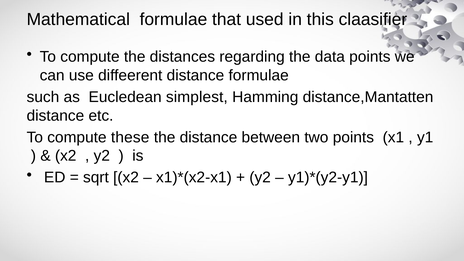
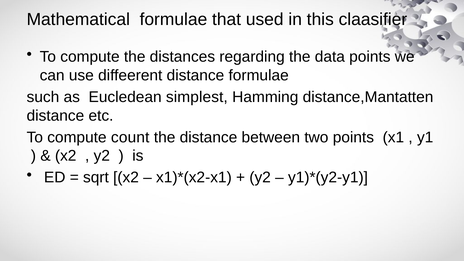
these: these -> count (130, 137)
